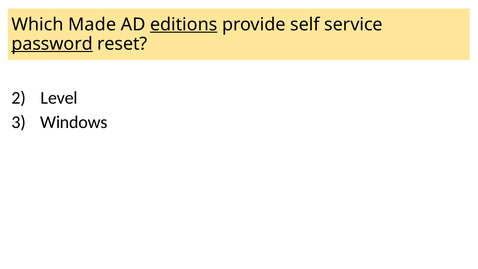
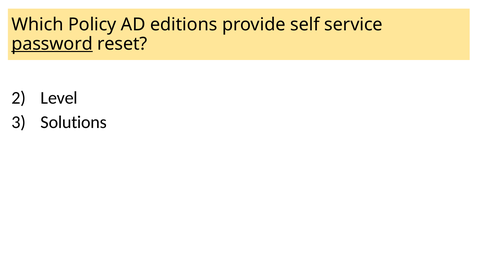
Made: Made -> Policy (92, 25)
editions underline: present -> none (184, 25)
Windows: Windows -> Solutions (74, 122)
